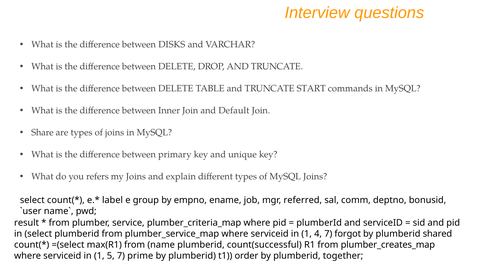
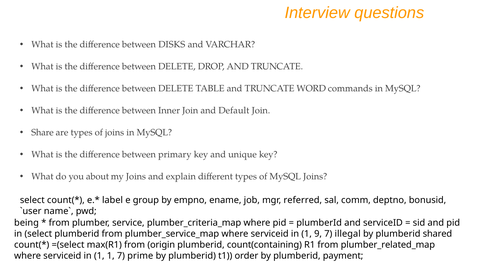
START: START -> WORD (311, 89)
refers: refers -> about (97, 177)
result: result -> being (27, 223)
4: 4 -> 9 (318, 234)
forgot: forgot -> illegal (348, 234)
name: name -> origin (161, 245)
count(successful: count(successful -> count(containing (264, 245)
plumber_creates_map: plumber_creates_map -> plumber_related_map (388, 245)
1 5: 5 -> 1 (111, 256)
together: together -> payment (343, 256)
